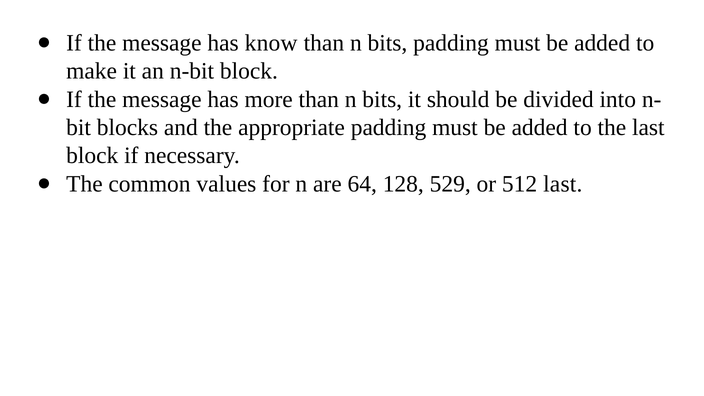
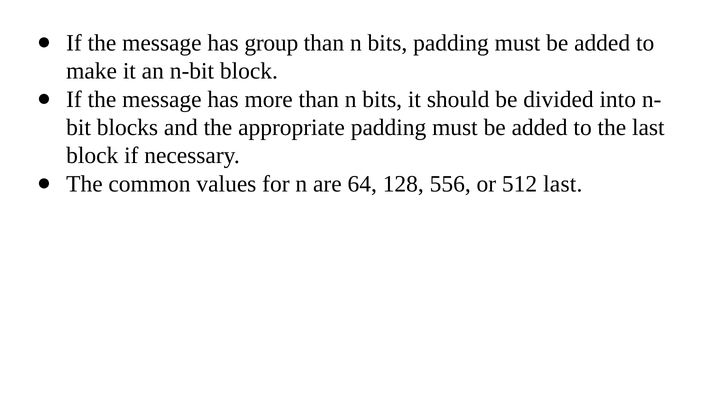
know: know -> group (271, 43)
529: 529 -> 556 (450, 184)
